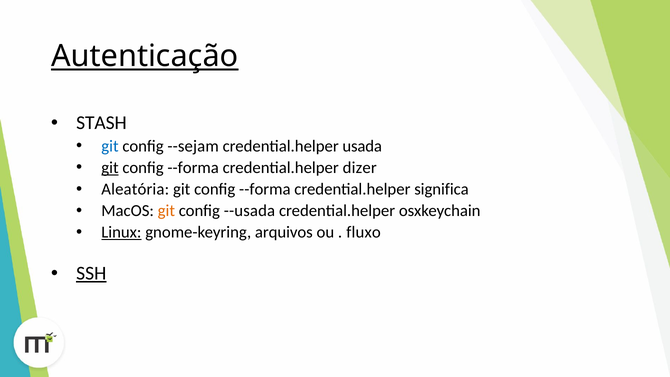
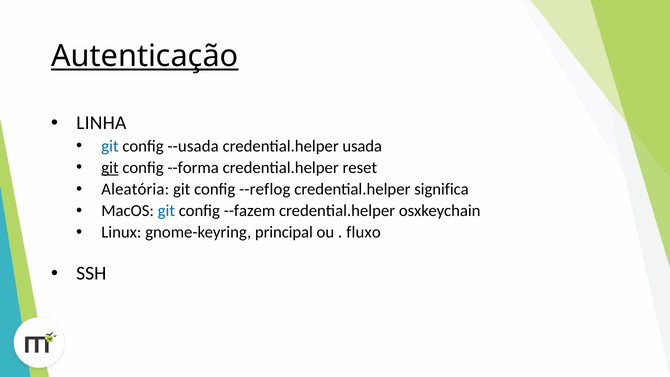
STASH: STASH -> LINHA (101, 123)
--sejam: --sejam -> --usada (193, 146)
dizer: dizer -> reset (360, 168)
--forma: --forma -> --reflog (265, 189)
git colour: orange -> blue (166, 211)
--usada: --usada -> --fazem (250, 211)
Linux underline: present -> none (121, 232)
arquivos: arquivos -> principal (284, 232)
SSH underline: present -> none (91, 273)
